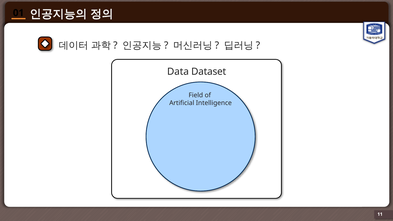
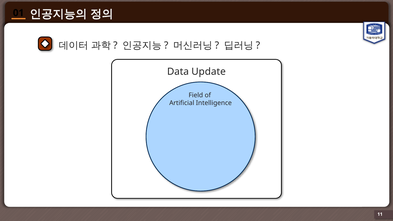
Dataset: Dataset -> Update (209, 72)
